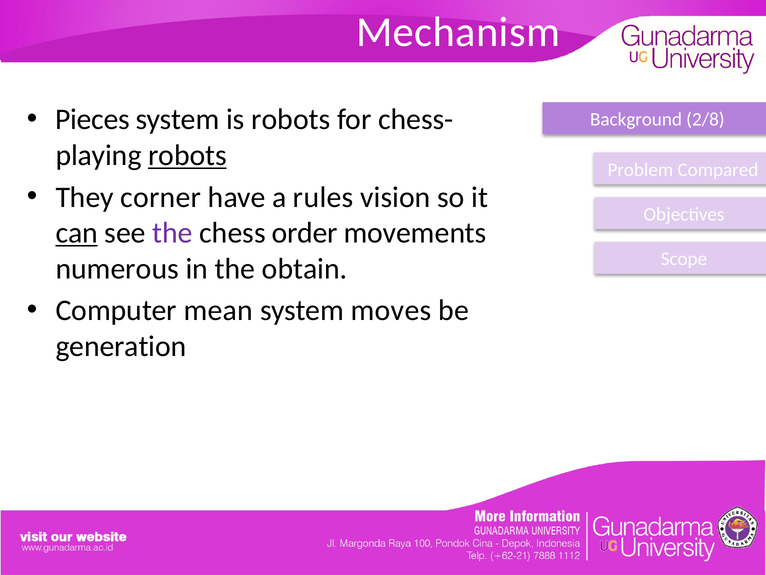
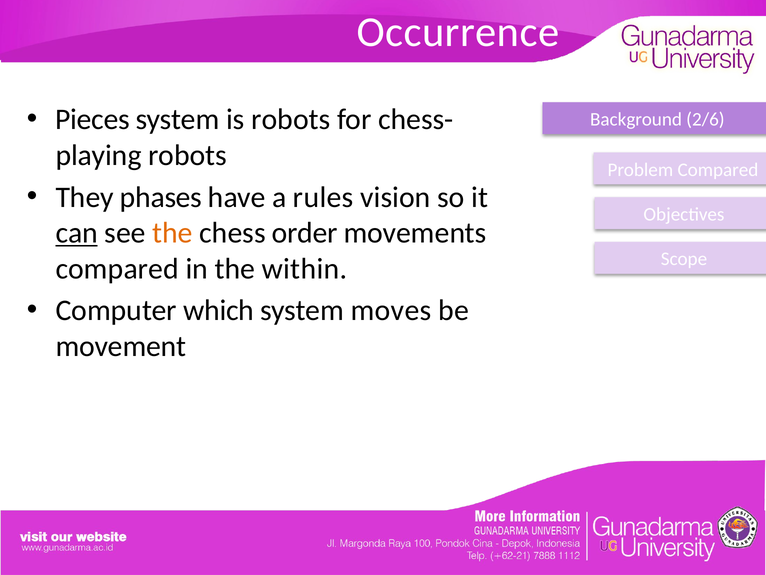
Mechanism: Mechanism -> Occurrence (458, 32)
2/8: 2/8 -> 2/6 (705, 119)
robots underline: present -> none (188, 155)
corner: corner -> phases (161, 197)
the colour: purple -> orange (173, 233)
numerous: numerous -> compared (117, 269)
obtain: obtain -> within (304, 269)
mean: mean -> which (219, 310)
generation: generation -> movement (121, 346)
